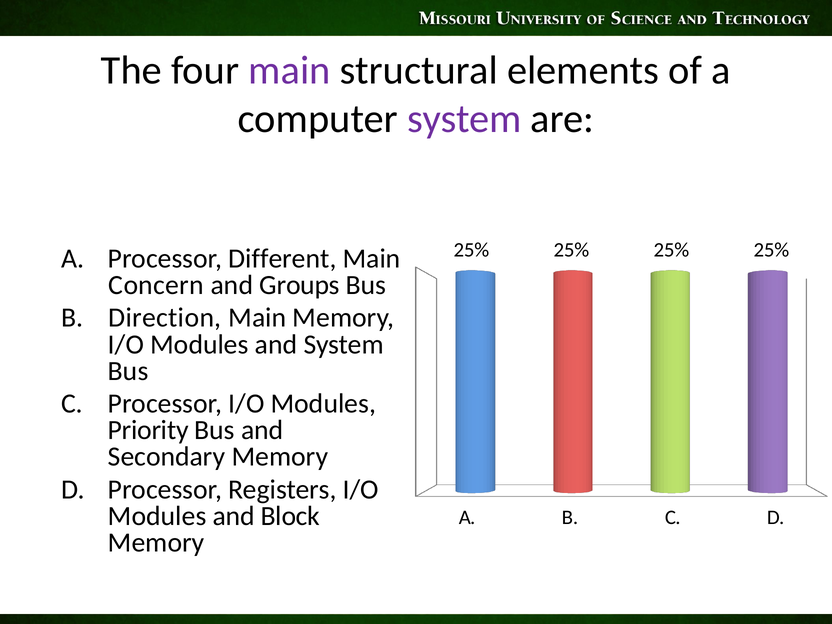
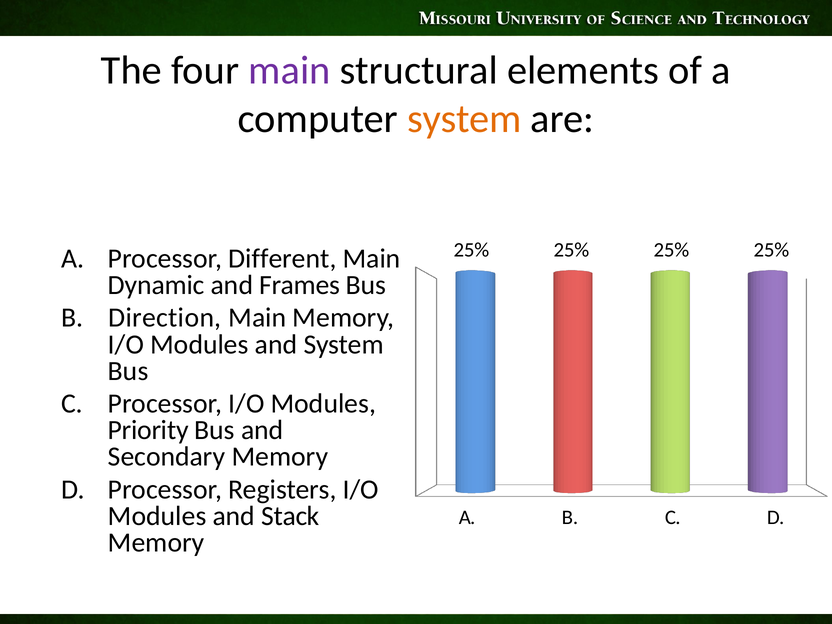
system colour: purple -> orange (464, 119)
Concern: Concern -> Dynamic (156, 285)
Groups: Groups -> Frames (300, 285)
Block: Block -> Stack (290, 516)
